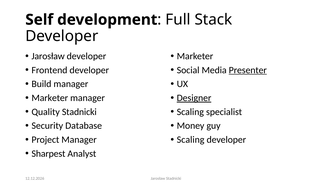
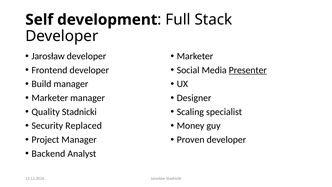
Designer underline: present -> none (194, 98)
Database: Database -> Replaced (84, 126)
Scaling: Scaling -> Proven (191, 140)
Sharpest: Sharpest -> Backend (48, 153)
